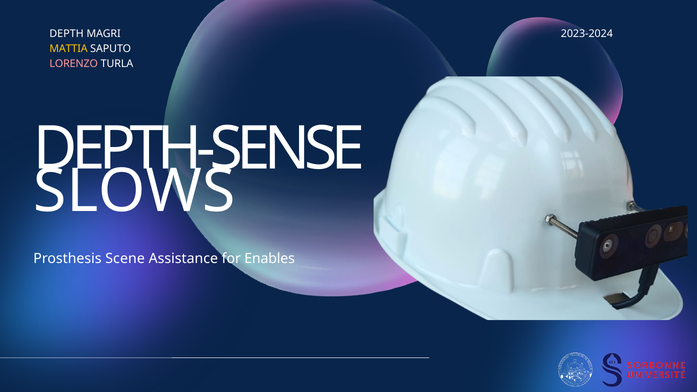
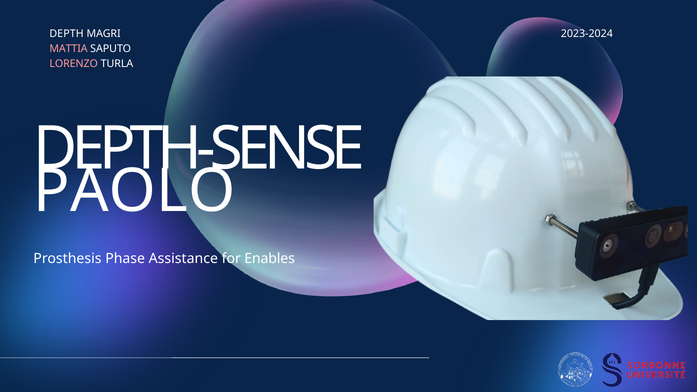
MATTIA colour: yellow -> pink (68, 49)
SLOWS: SLOWS -> PAOLO (134, 191)
Scene: Scene -> Phase (125, 258)
